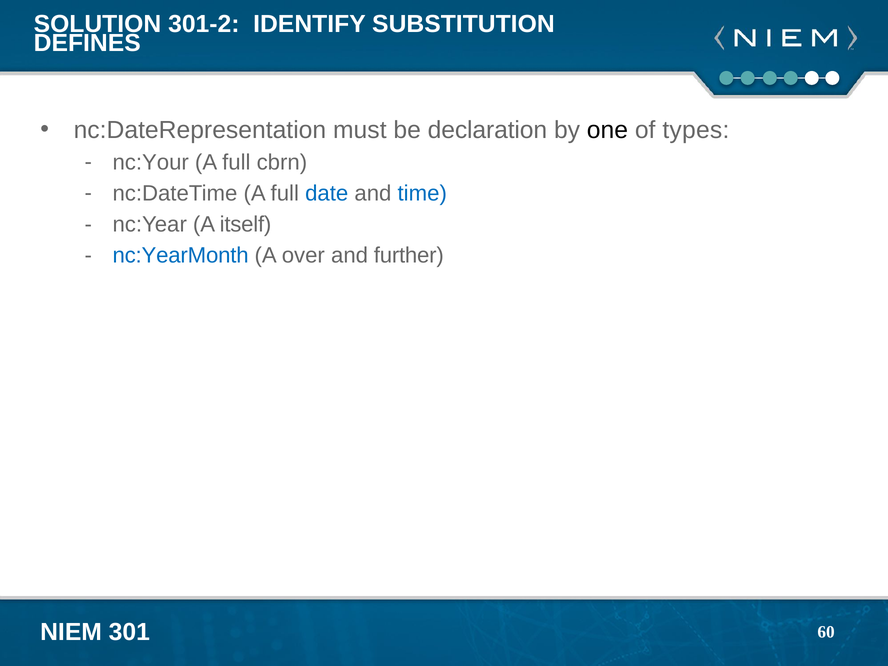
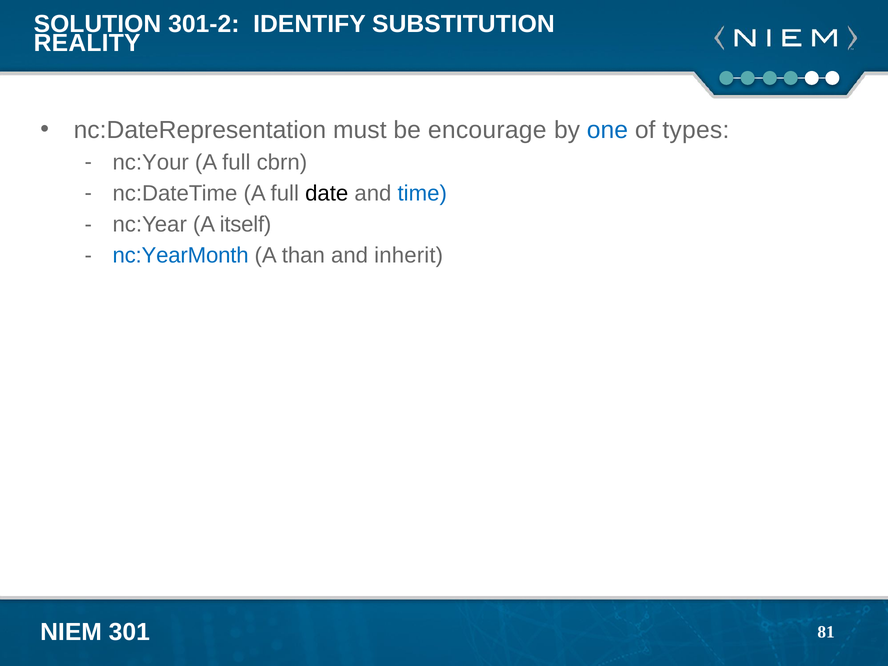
DEFINES: DEFINES -> REALITY (87, 43)
declaration: declaration -> encourage (487, 130)
one colour: black -> blue (607, 130)
date colour: blue -> black (327, 193)
over: over -> than (303, 256)
further: further -> inherit (409, 256)
60: 60 -> 81 (826, 632)
